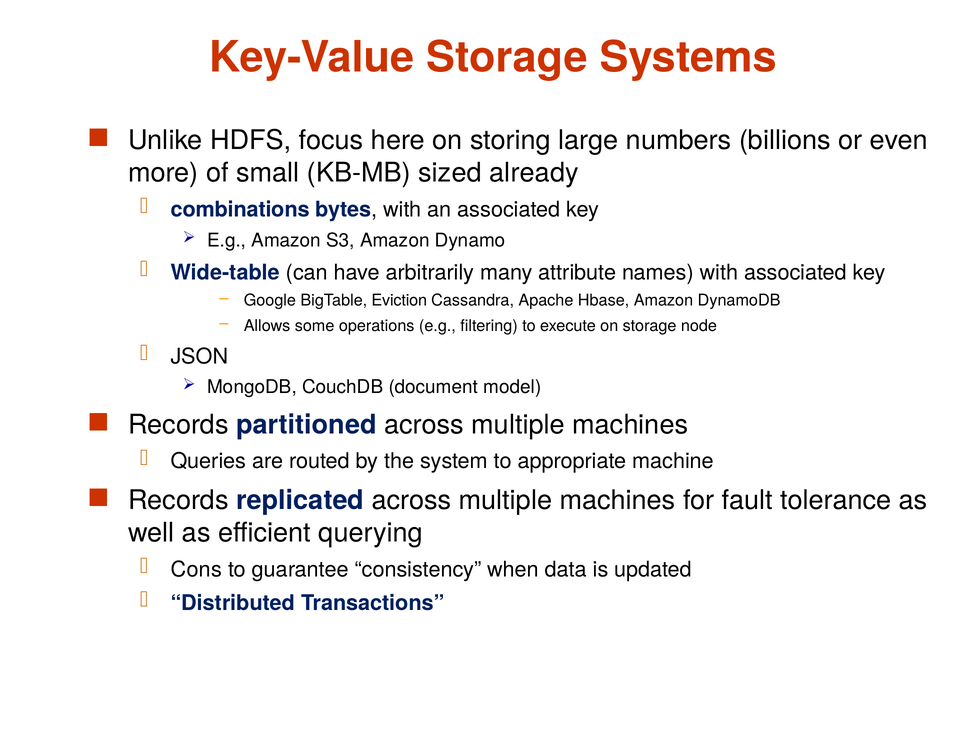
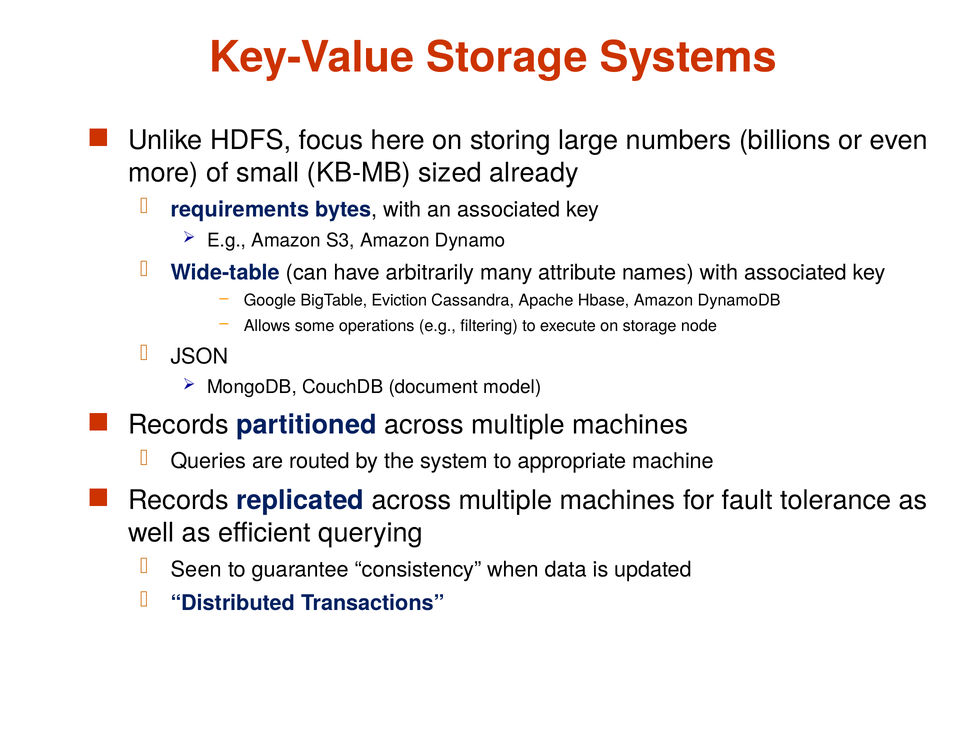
combinations: combinations -> requirements (240, 209)
Cons: Cons -> Seen (196, 569)
